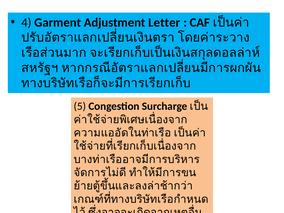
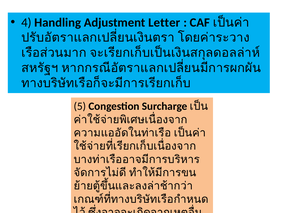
Garment: Garment -> Handling (58, 22)
